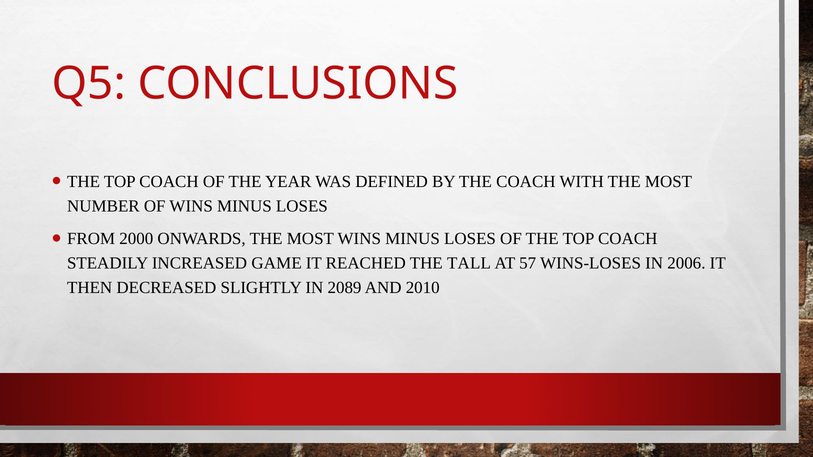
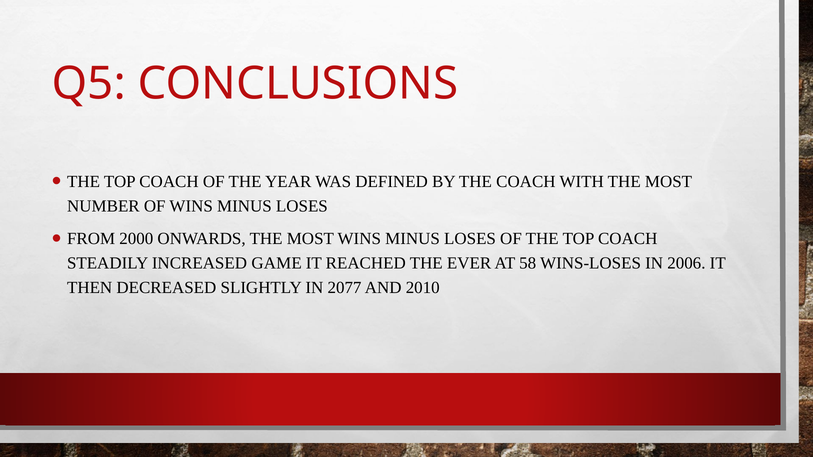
TALL: TALL -> EVER (469, 263)
57: 57 -> 58 (528, 263)
2089: 2089 -> 2077 (345, 288)
